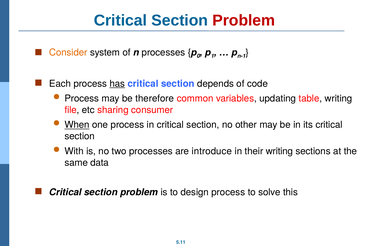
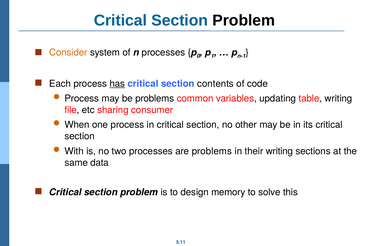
Problem colour: red -> black (244, 21)
depends: depends -> contents (215, 84)
be therefore: therefore -> problems (155, 98)
When underline: present -> none (77, 125)
are introduce: introduce -> problems (212, 151)
design process: process -> memory (228, 192)
